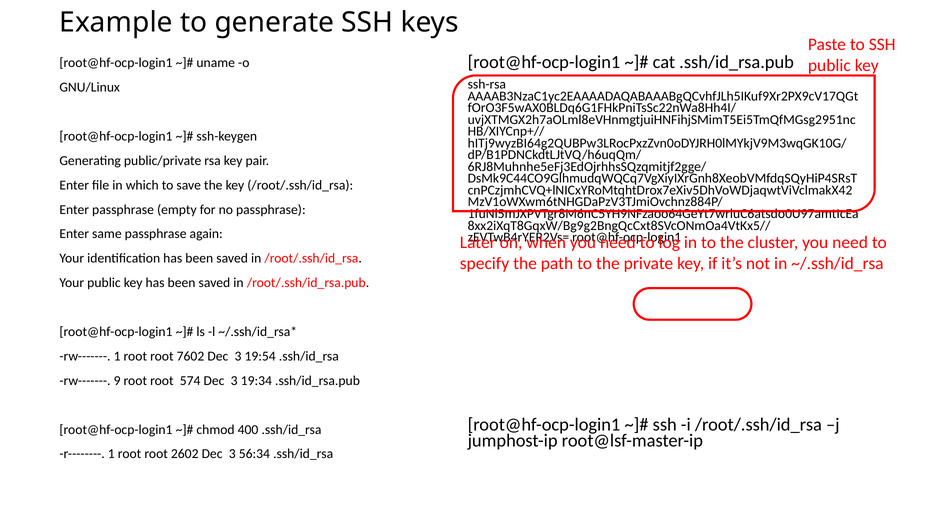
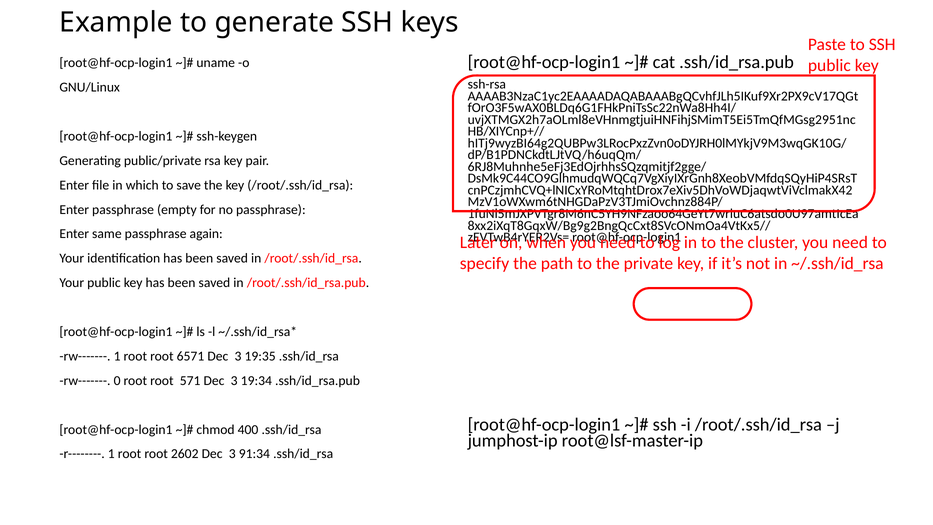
7602: 7602 -> 6571 (190, 356)
19:54: 19:54 -> 19:35 (260, 356)
9: 9 -> 0 (117, 381)
574: 574 -> 571 (190, 381)
56:34: 56:34 -> 91:34 (254, 454)
